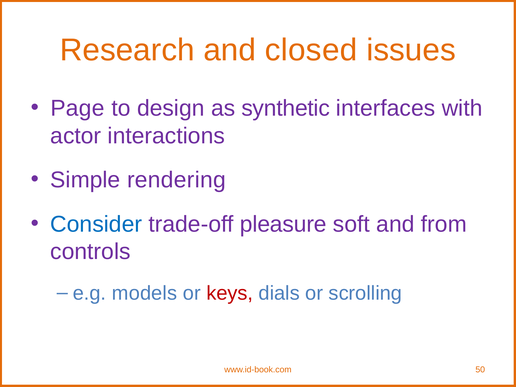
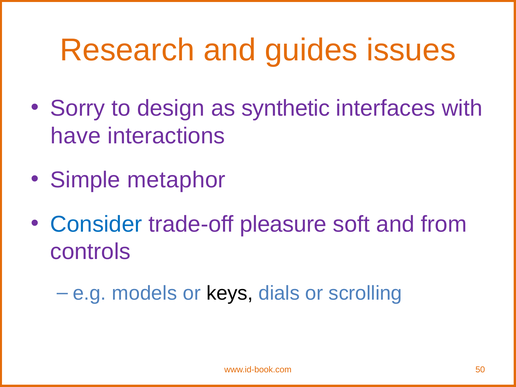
closed: closed -> guides (311, 50)
Page: Page -> Sorry (78, 108)
actor: actor -> have (76, 136)
rendering: rendering -> metaphor (176, 180)
keys colour: red -> black (230, 293)
